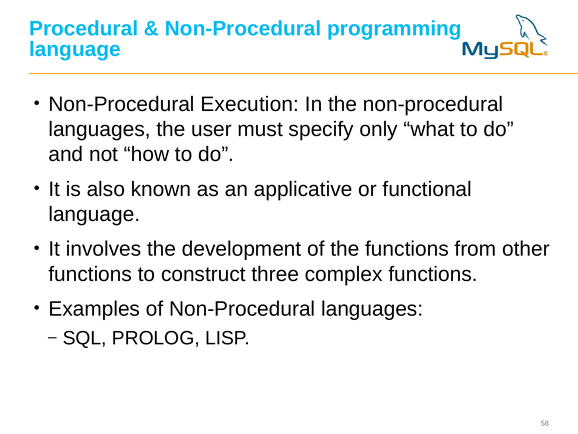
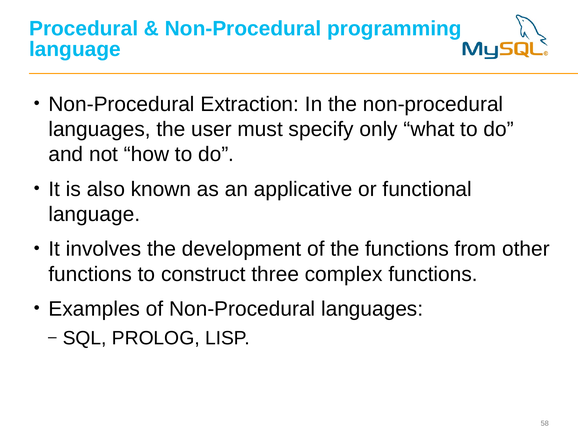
Execution: Execution -> Extraction (250, 104)
